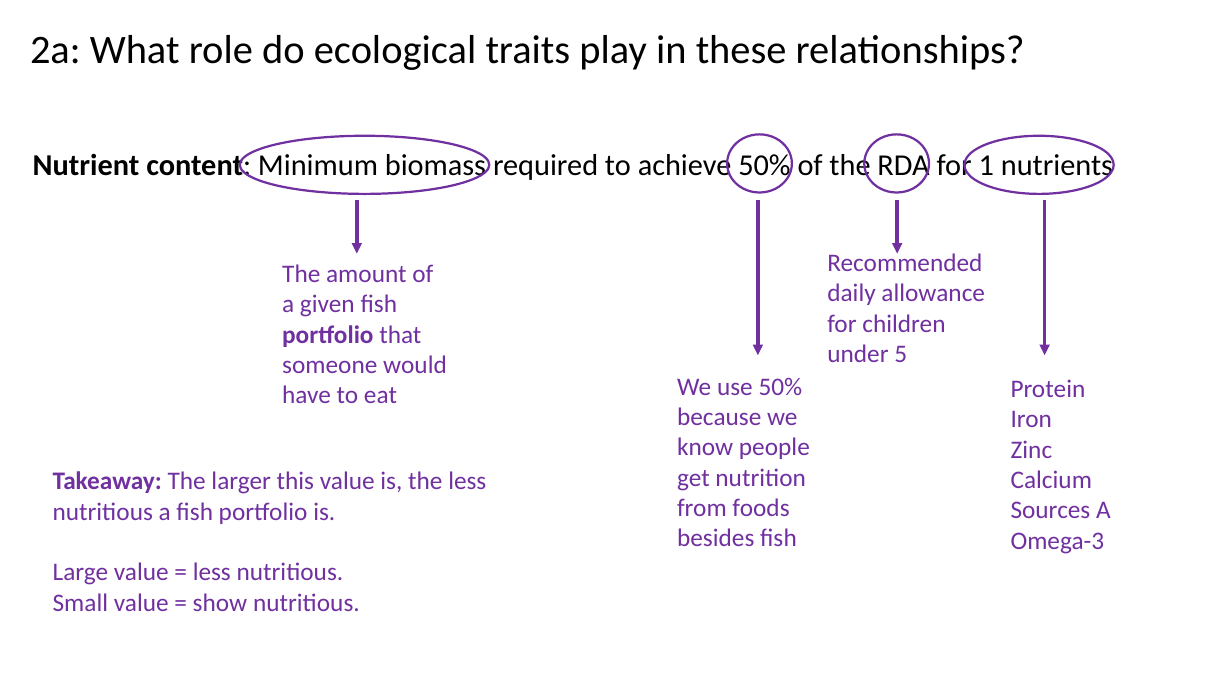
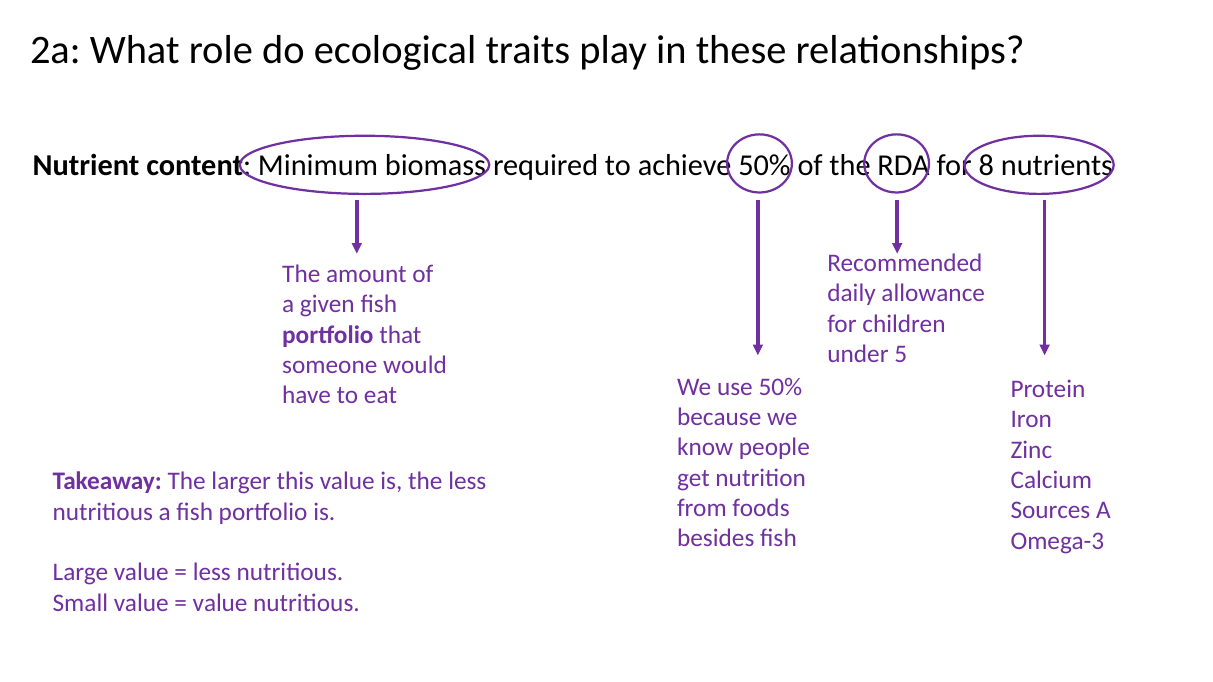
1: 1 -> 8 (986, 165)
show: show -> value (220, 603)
